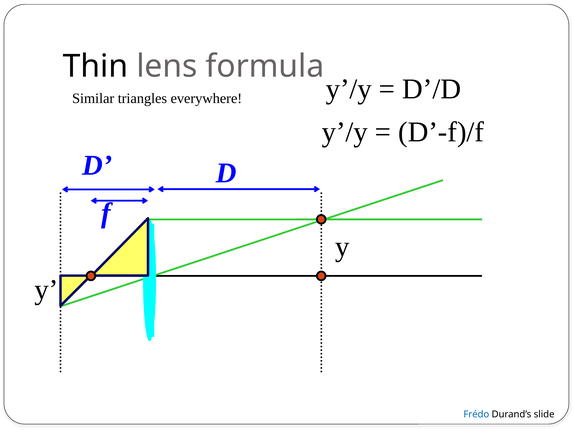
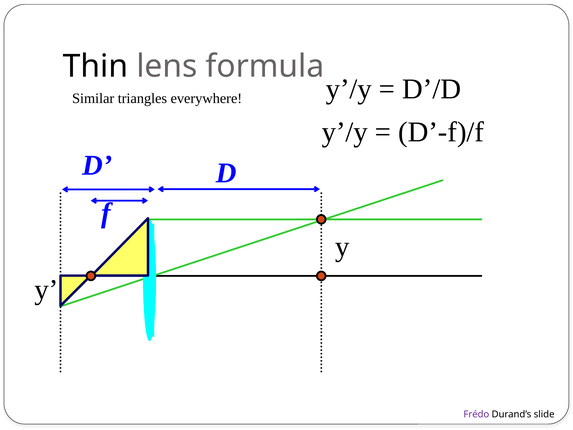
Frédo colour: blue -> purple (476, 414)
